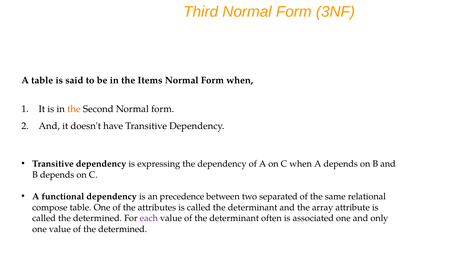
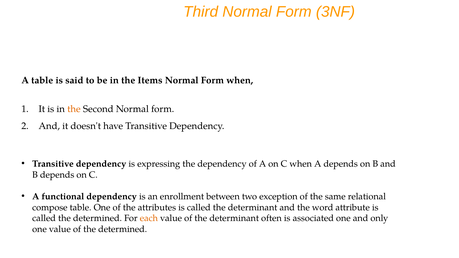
precedence: precedence -> enrollment (182, 197)
separated: separated -> exception (278, 197)
array: array -> word (323, 208)
each colour: purple -> orange (149, 218)
